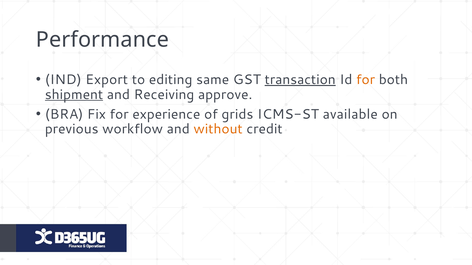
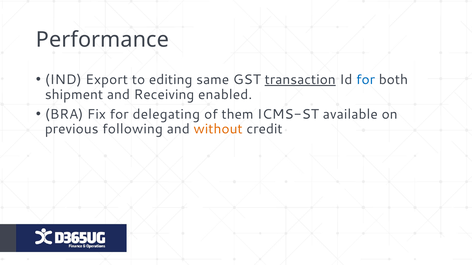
for colour: orange -> blue (366, 80)
shipment underline: present -> none (74, 95)
approve: approve -> enabled (225, 95)
experience: experience -> delegating (166, 114)
grids: grids -> them (238, 114)
workflow: workflow -> following (133, 129)
